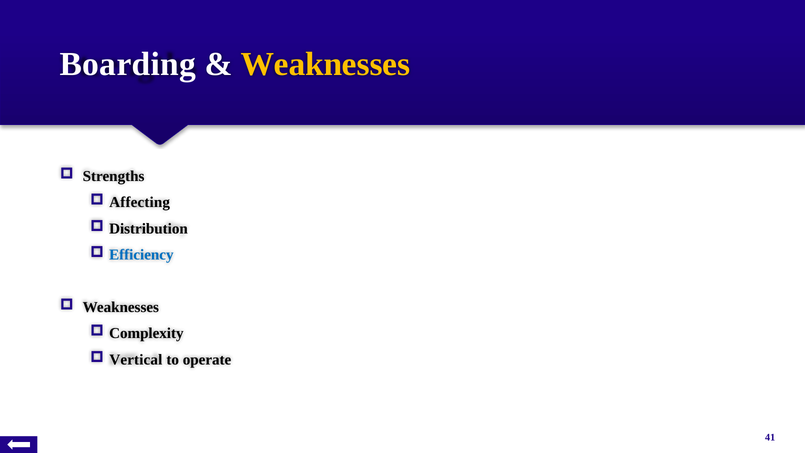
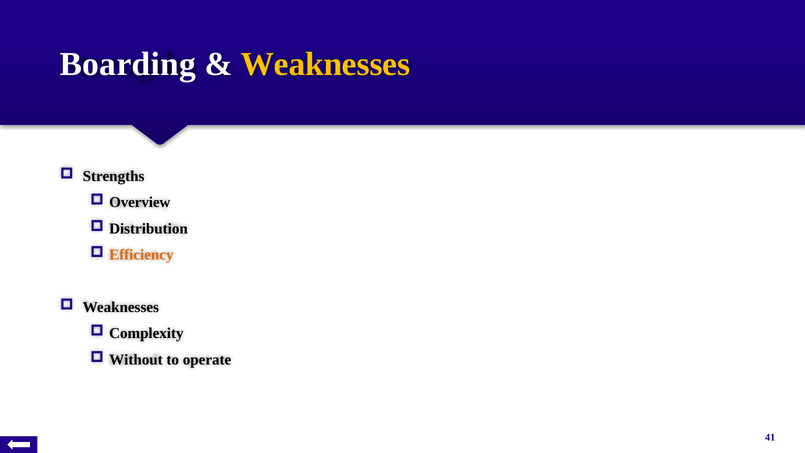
Affecting: Affecting -> Overview (140, 202)
Efficiency colour: blue -> orange (141, 255)
Vertical: Vertical -> Without (136, 359)
